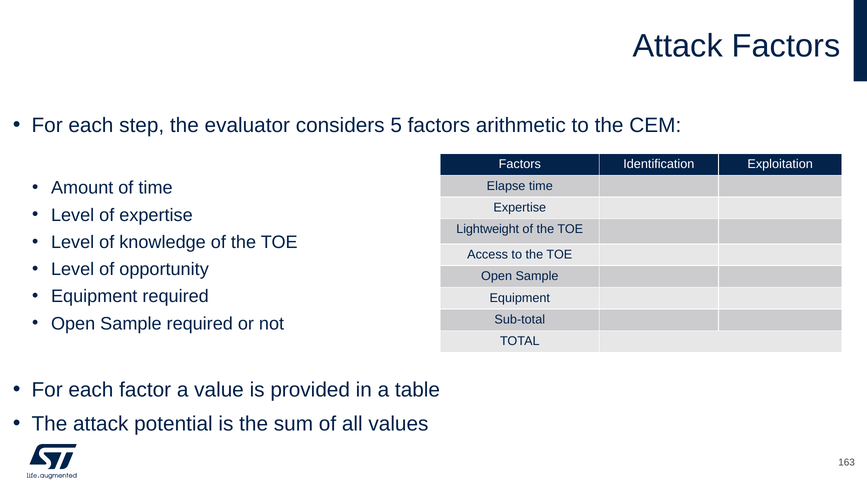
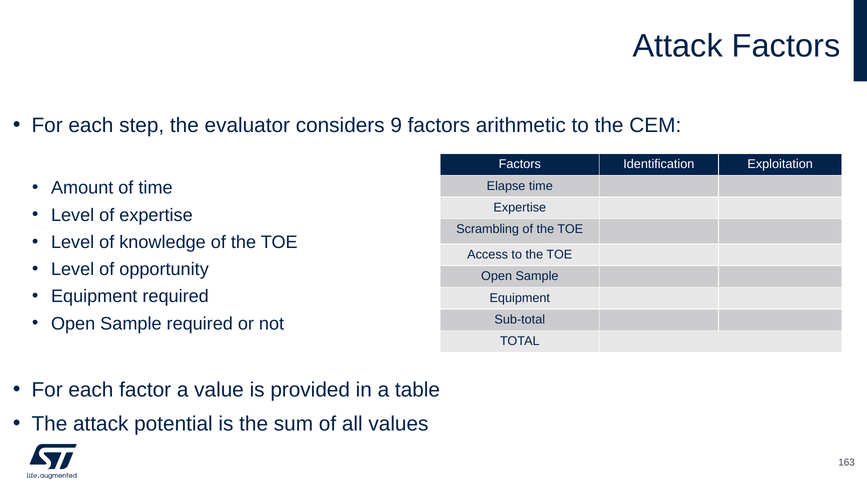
5: 5 -> 9 (396, 125)
Lightweight: Lightweight -> Scrambling (488, 229)
